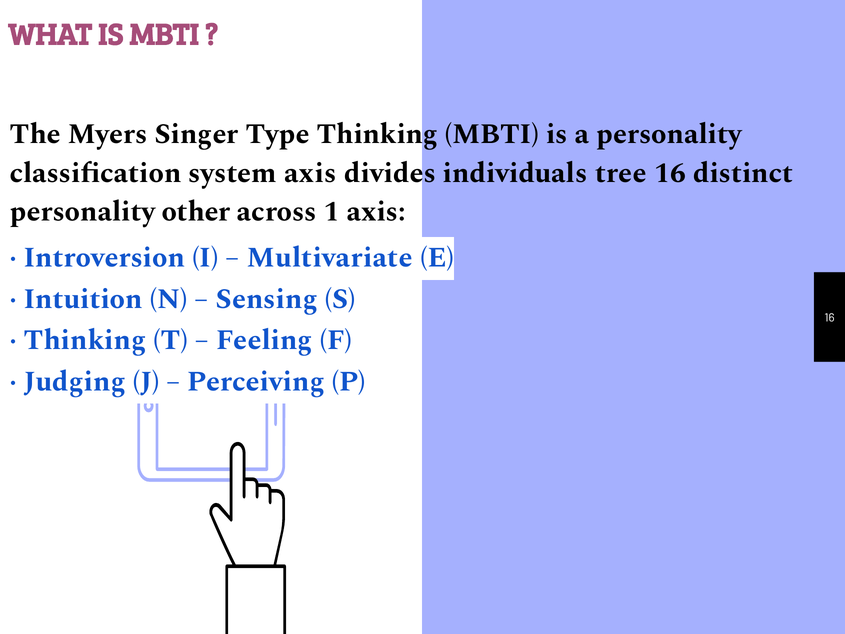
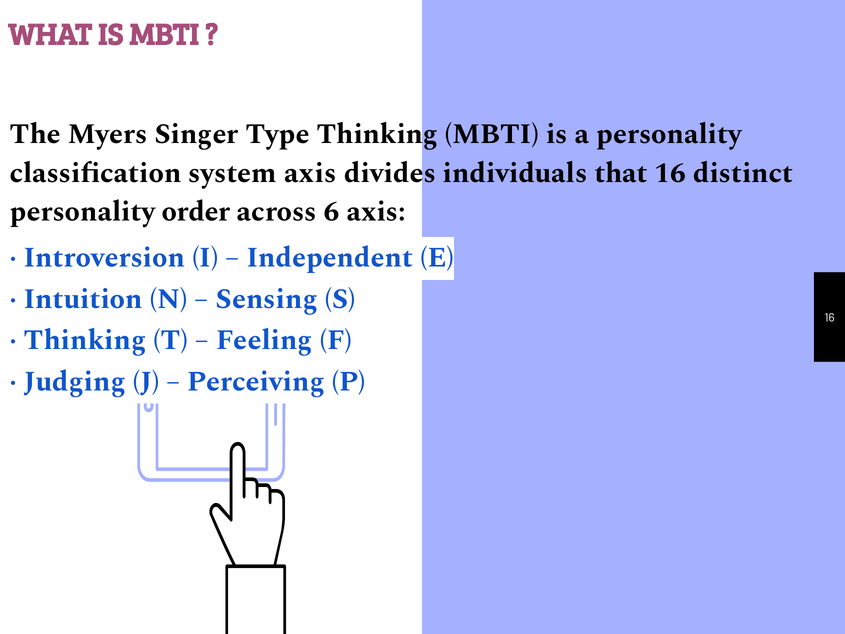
tree: tree -> that (621, 173)
other: other -> order (196, 212)
1: 1 -> 6 (332, 212)
Multivariate: Multivariate -> Independent (330, 257)
